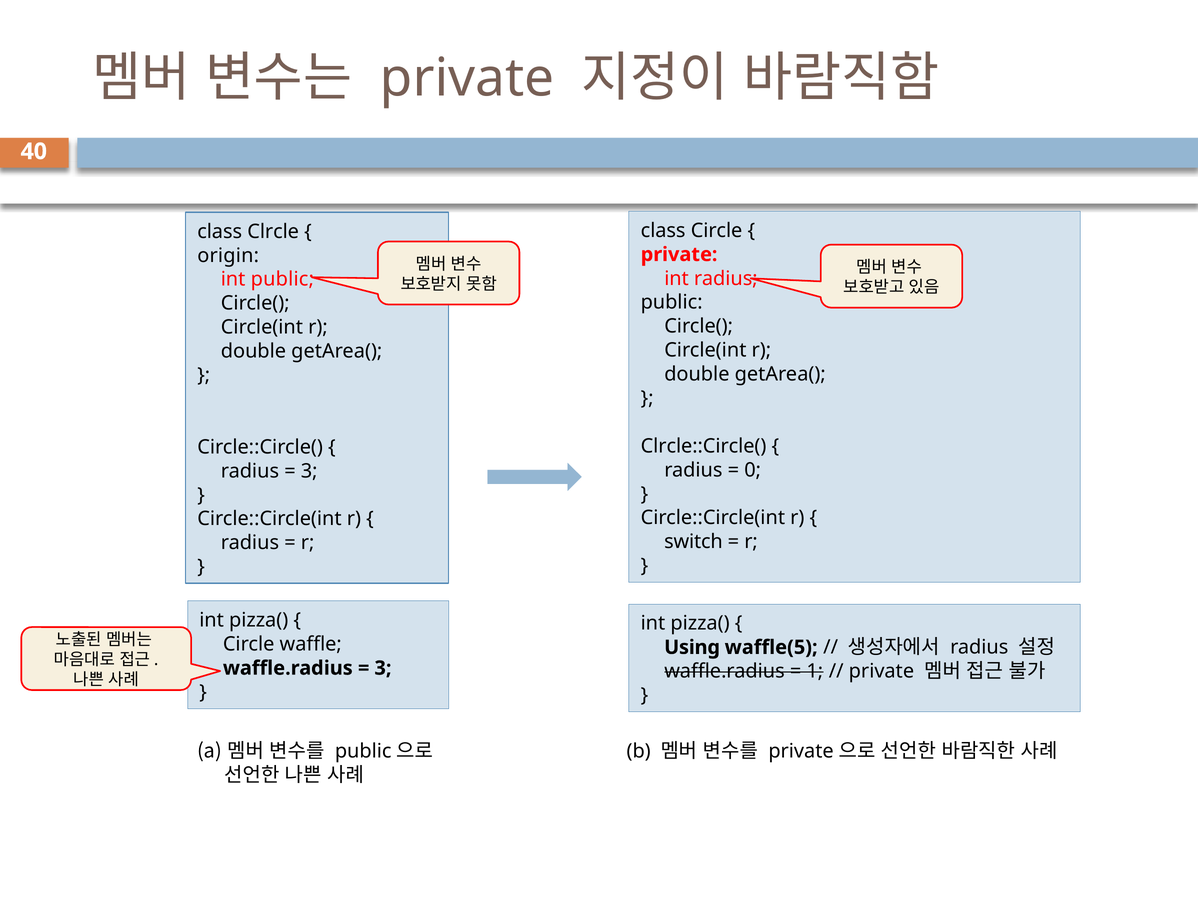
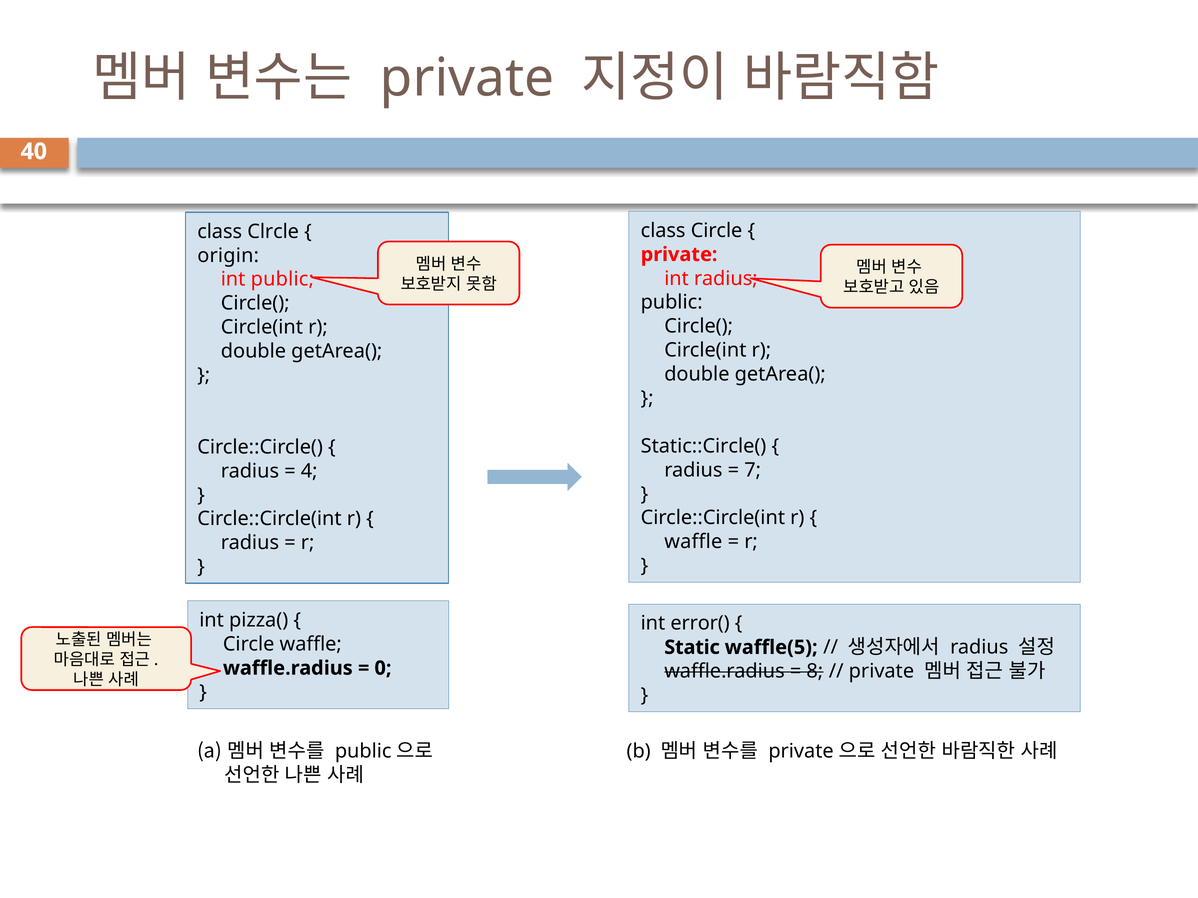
Clrcle::Circle(: Clrcle::Circle( -> Static::Circle( (704, 446)
0: 0 -> 7 (753, 470)
3: 3 -> 4 (309, 471)
switch: switch -> waffle (693, 542)
pizza(: pizza( -> error( (700, 624)
Using: Using -> Static (692, 648)
3: 3 -> 0 (383, 668)
1: 1 -> 8 (815, 672)
